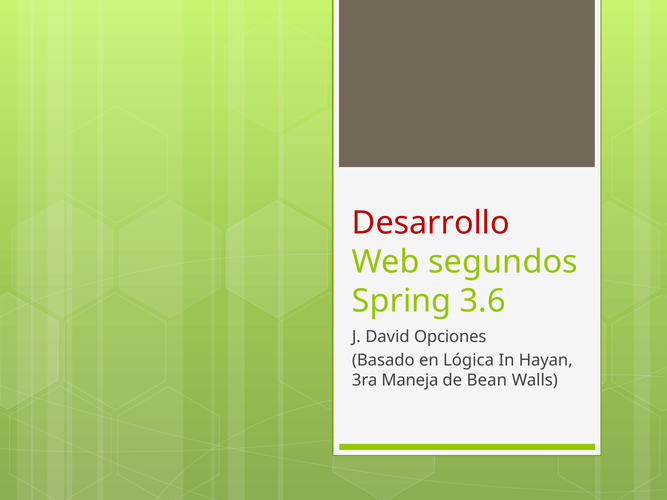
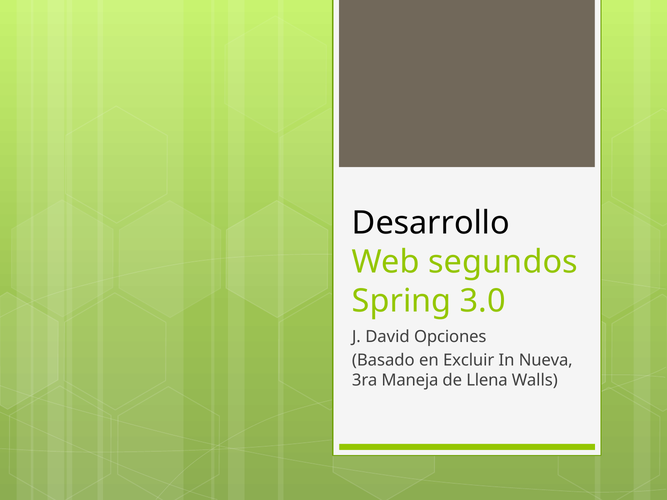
Desarrollo colour: red -> black (431, 223)
3.6: 3.6 -> 3.0 (483, 301)
Lógica: Lógica -> Excluir (469, 360)
Hayan: Hayan -> Nueva (546, 360)
Bean: Bean -> Llena (487, 380)
